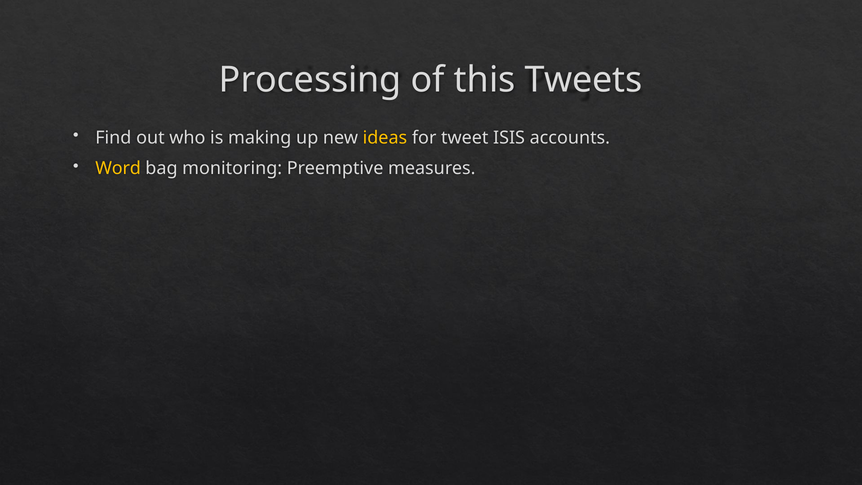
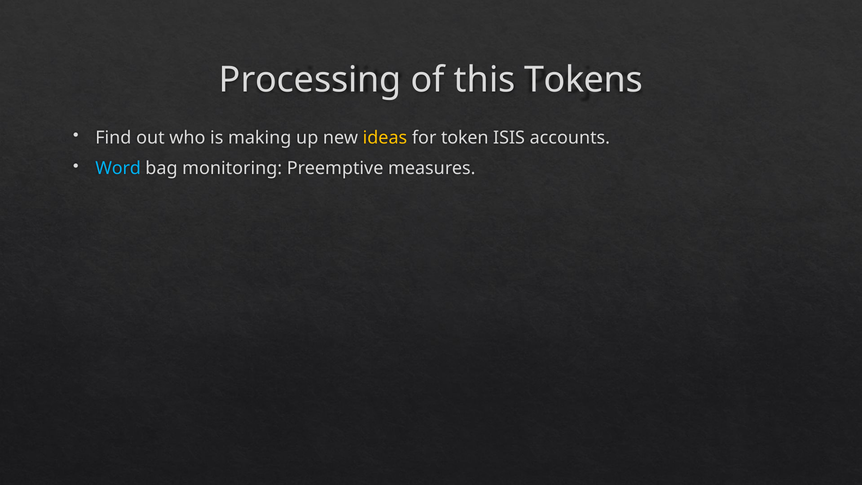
Tweets: Tweets -> Tokens (584, 80)
tweet: tweet -> token (465, 138)
Word colour: yellow -> light blue (118, 168)
